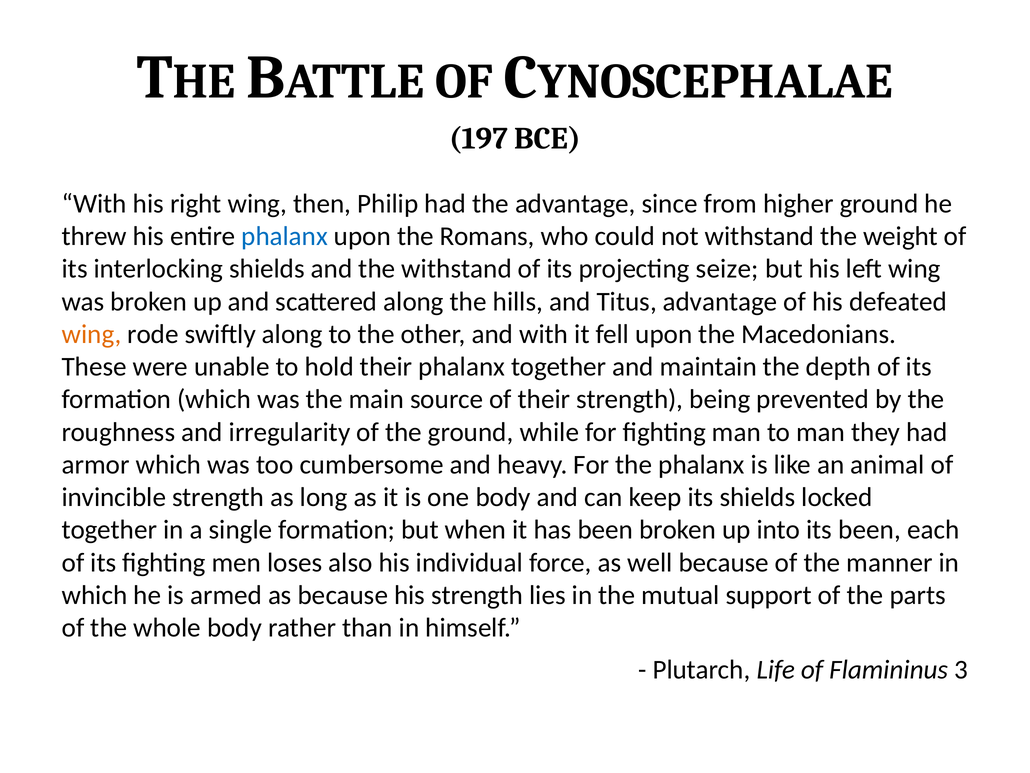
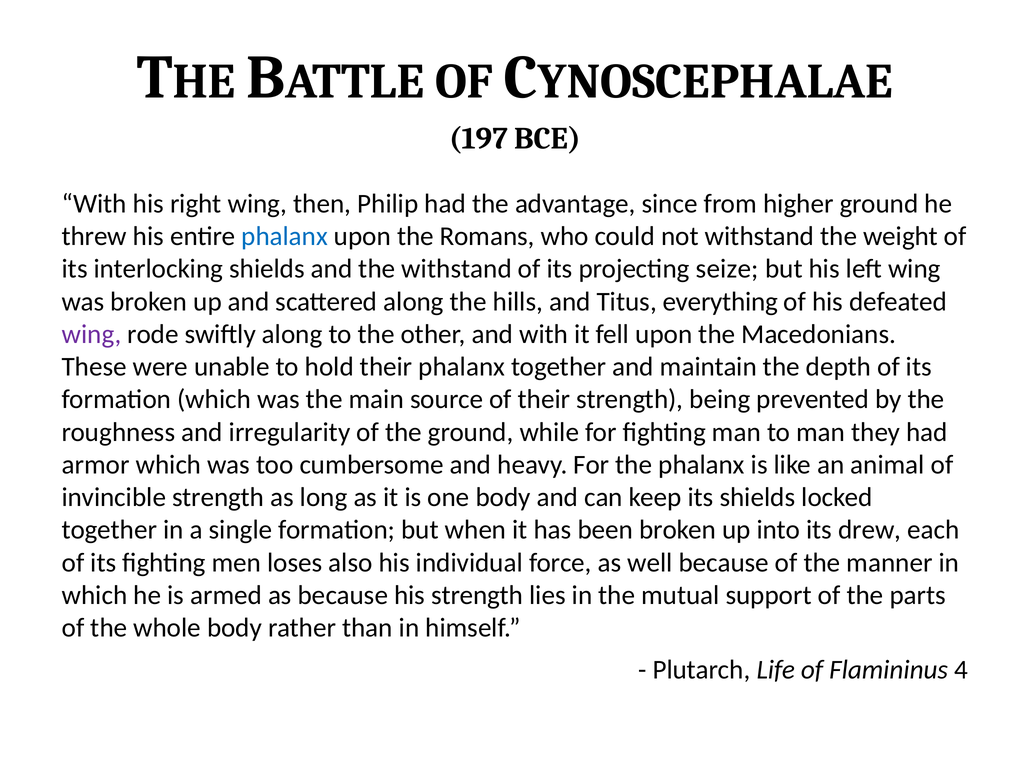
Titus advantage: advantage -> everything (720, 301)
wing colour: orange -> purple (92, 334)
its been: been -> drew (870, 530)
3: 3 -> 4 (961, 669)
